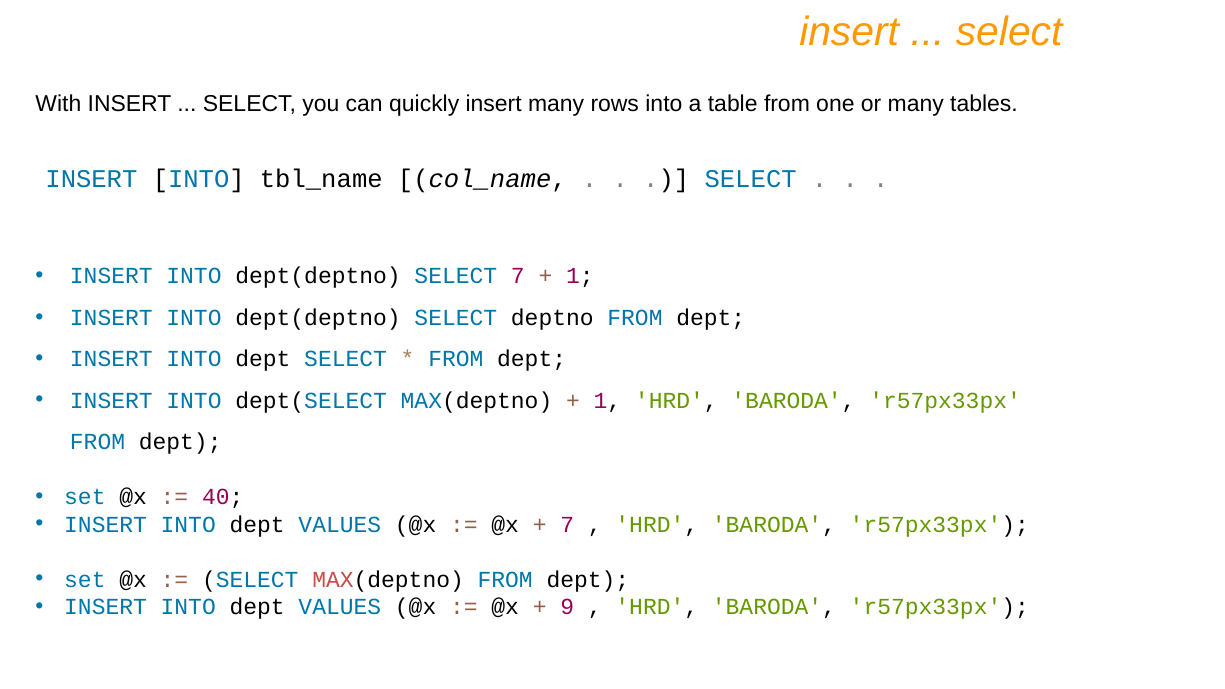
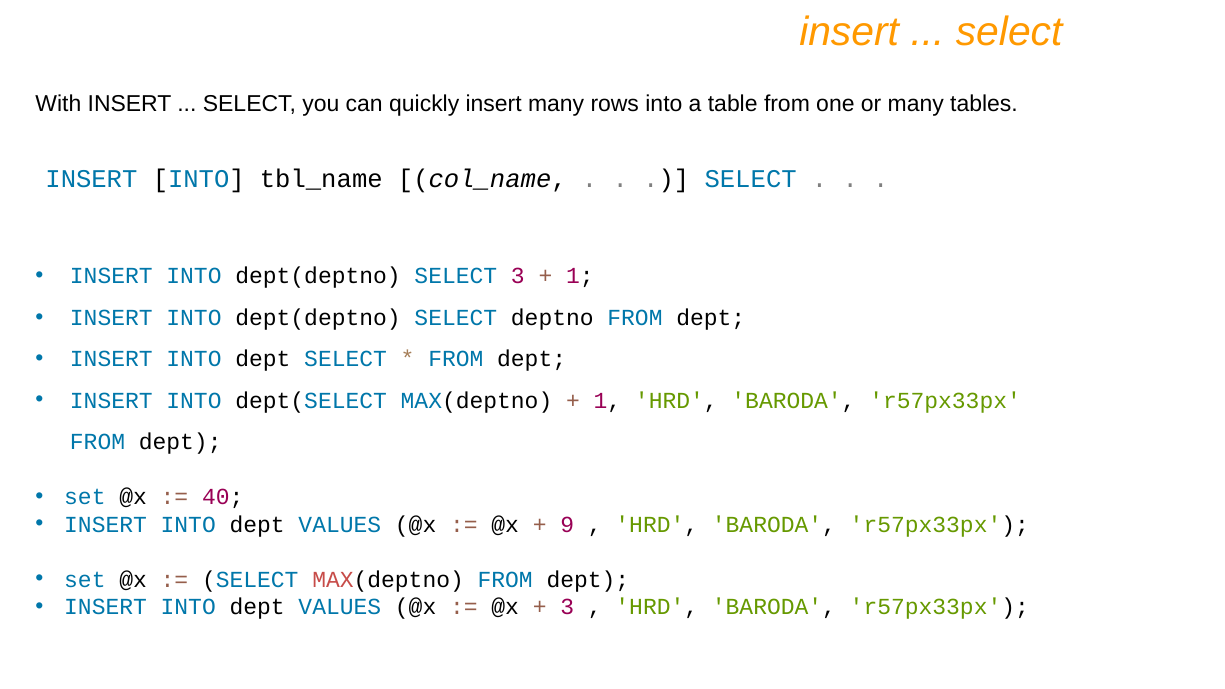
SELECT 7: 7 -> 3 (518, 276)
7: 7 -> 9 (567, 524)
9: 9 -> 3 (567, 607)
